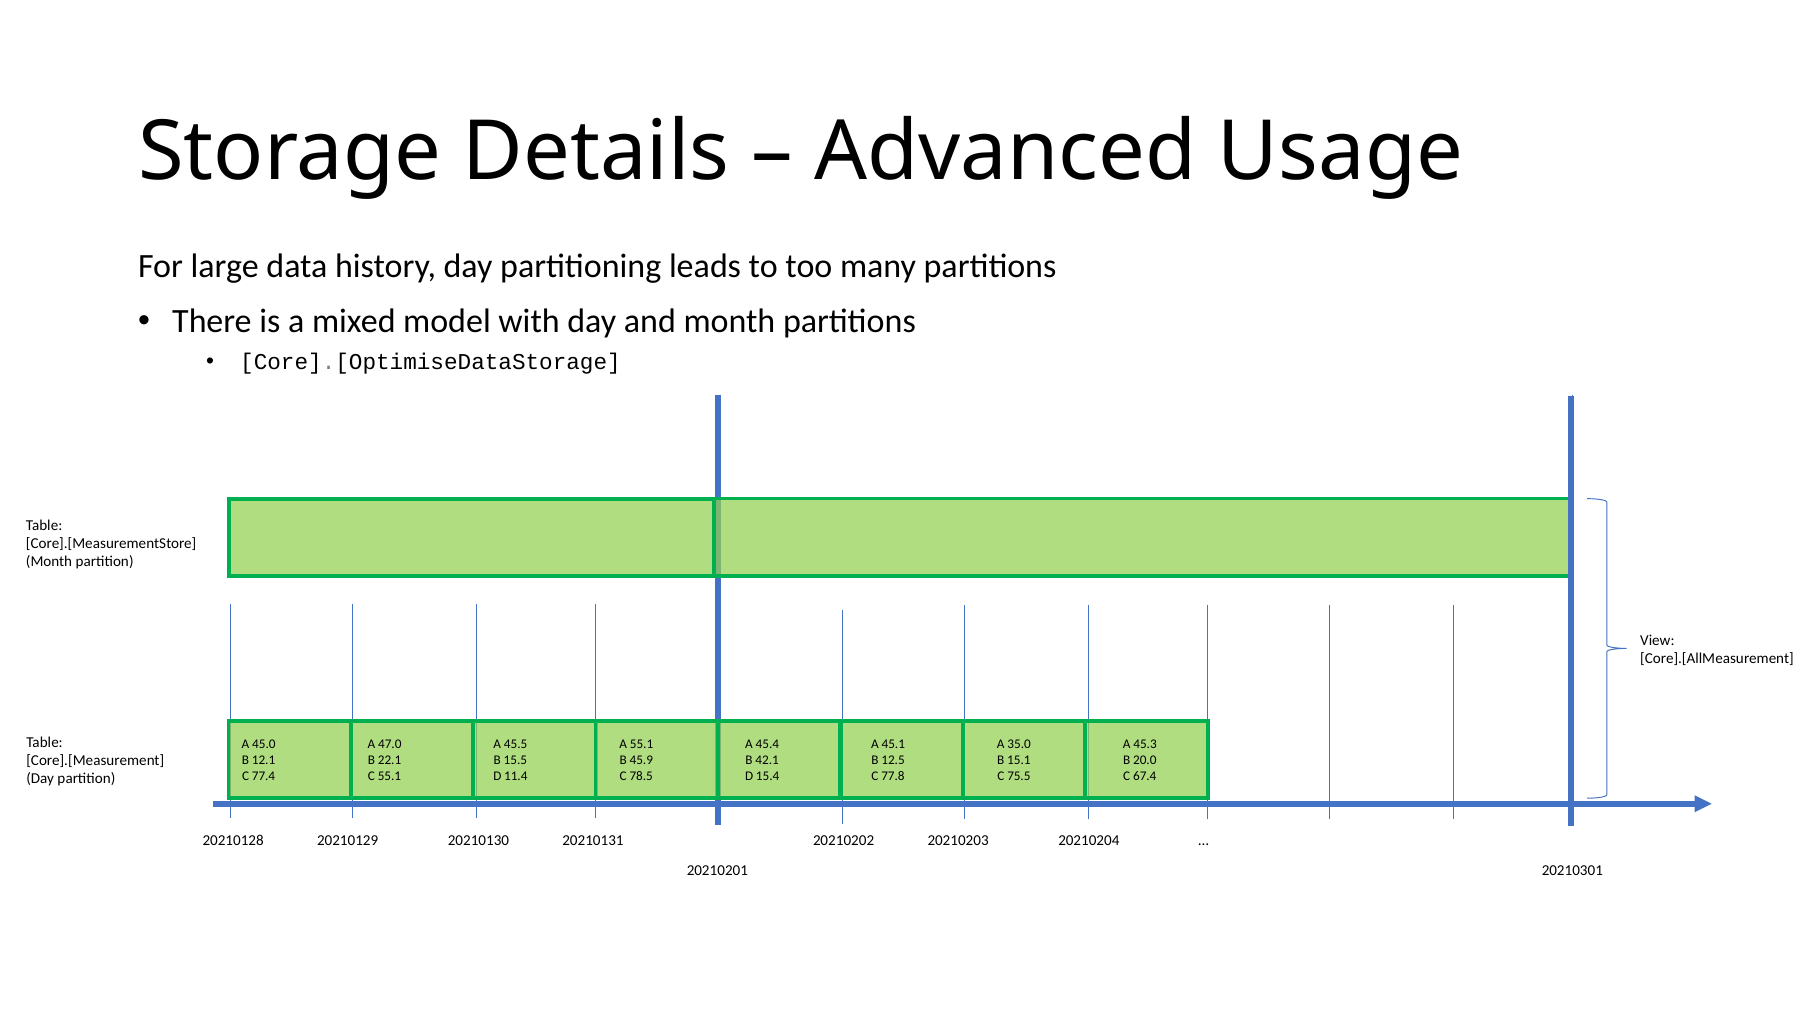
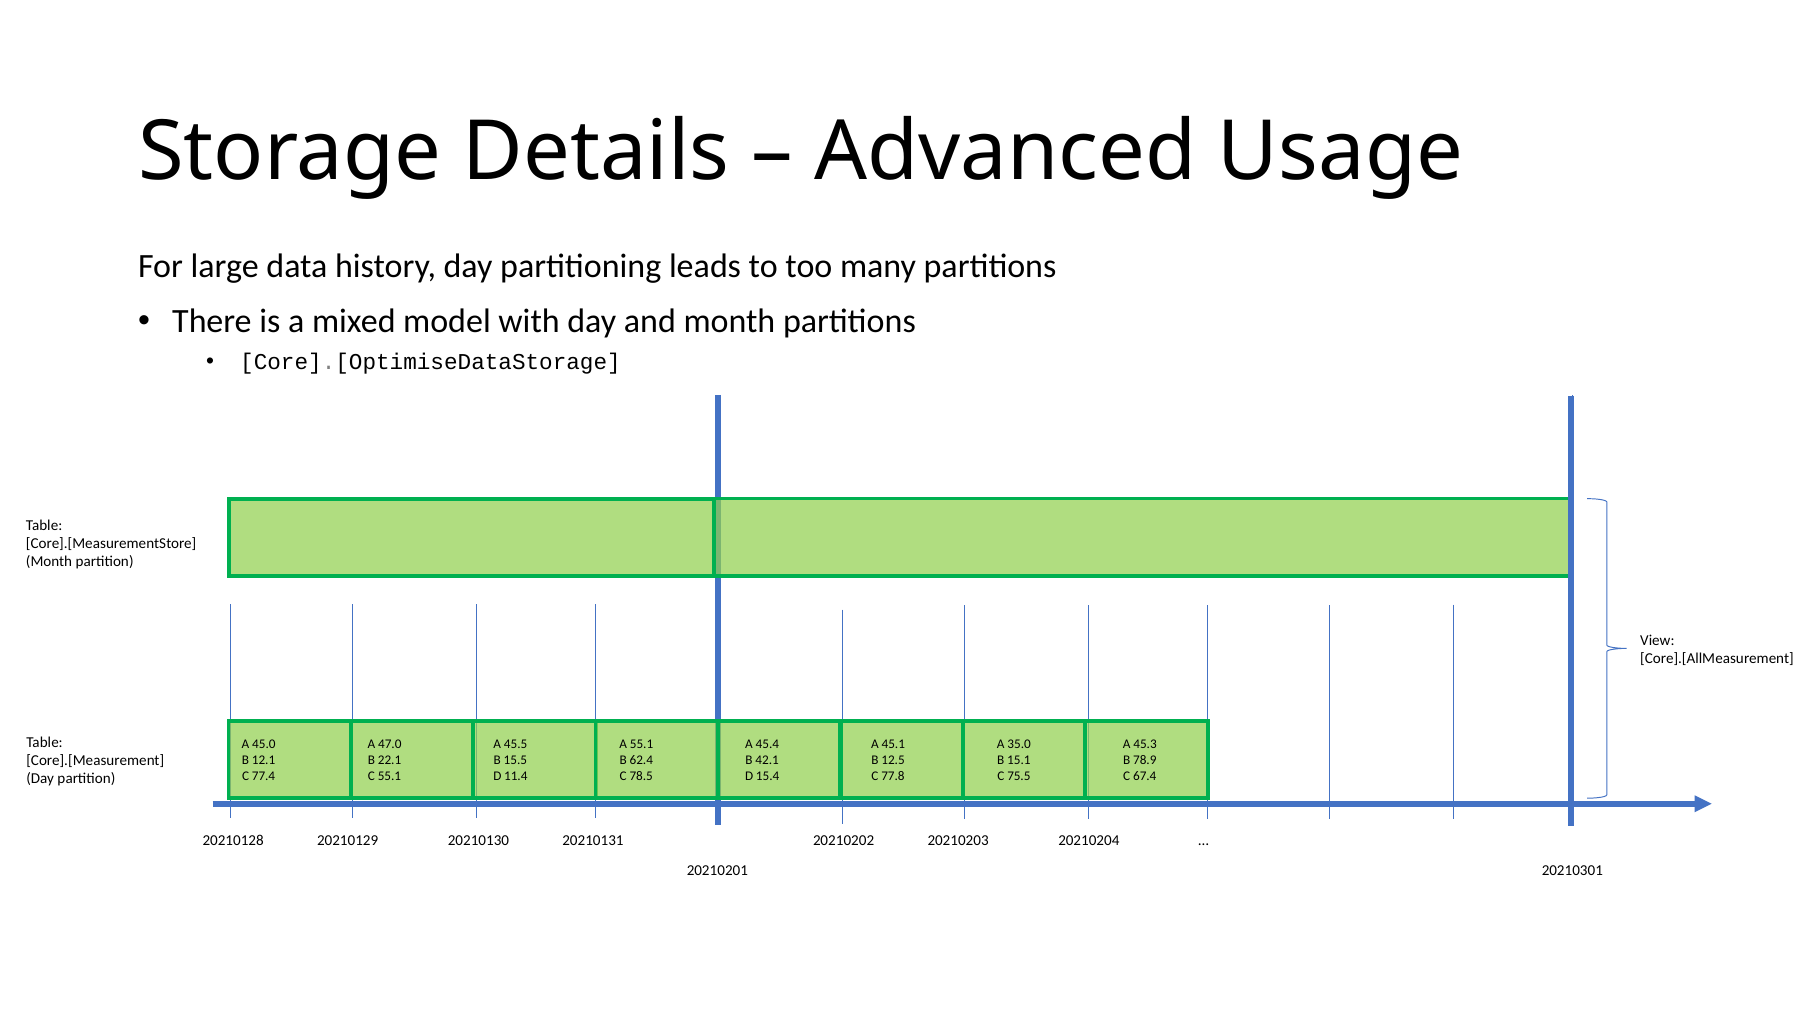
45.9: 45.9 -> 62.4 (641, 760)
20.0: 20.0 -> 78.9 (1145, 760)
